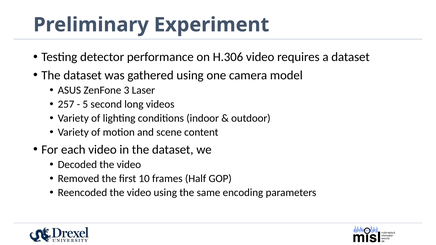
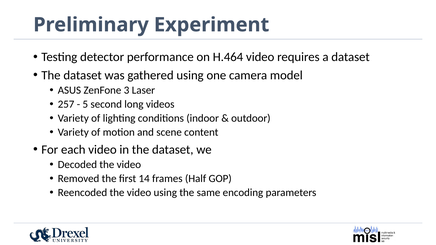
H.306: H.306 -> H.464 (228, 57)
10: 10 -> 14 (144, 179)
